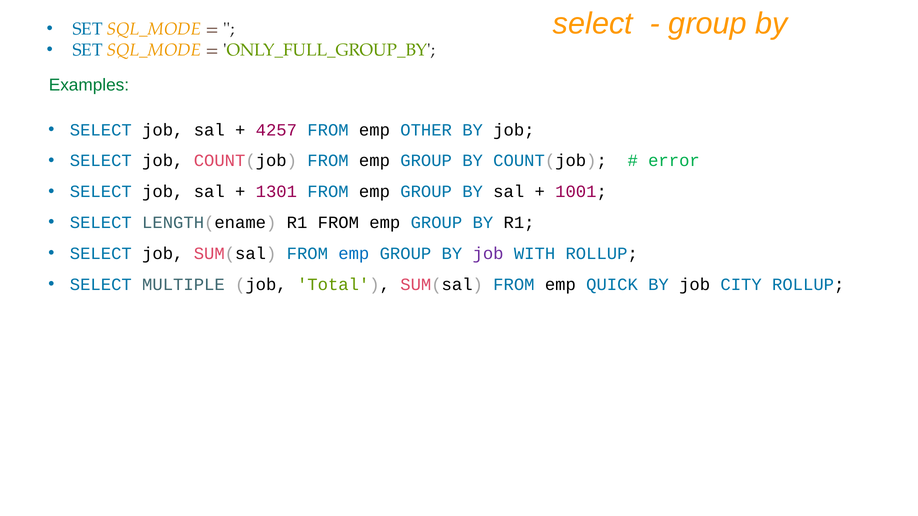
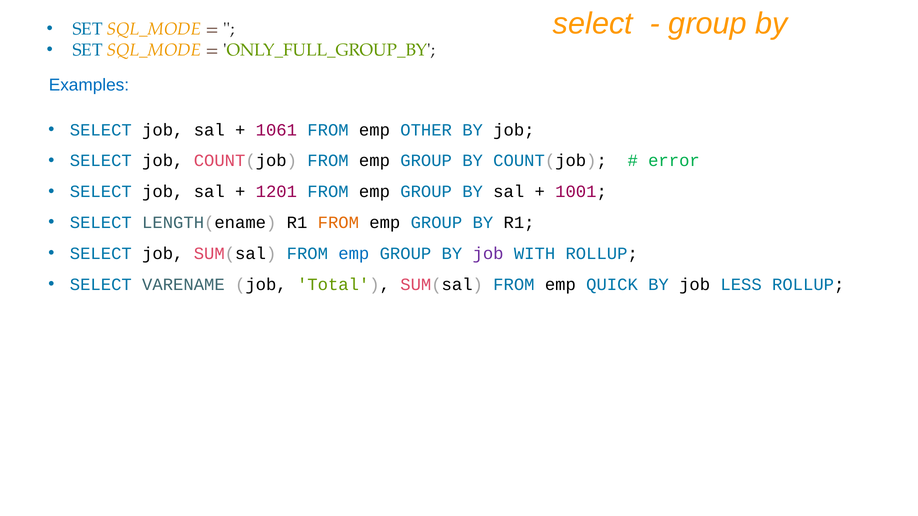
Examples colour: green -> blue (89, 85)
4257: 4257 -> 1061 (276, 130)
1301: 1301 -> 1201 (276, 192)
FROM colour: black -> orange (338, 223)
MULTIPLE: MULTIPLE -> VARENAME (183, 285)
CITY: CITY -> LESS (741, 285)
